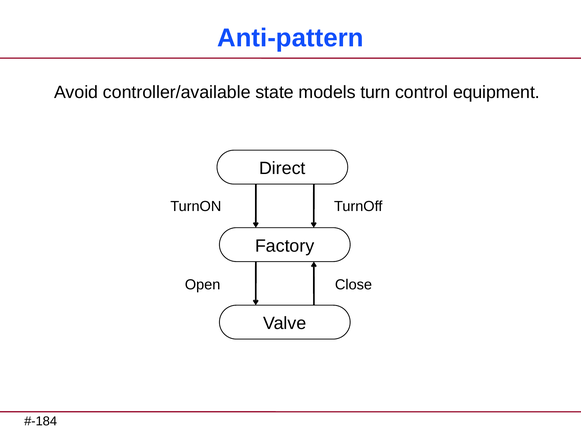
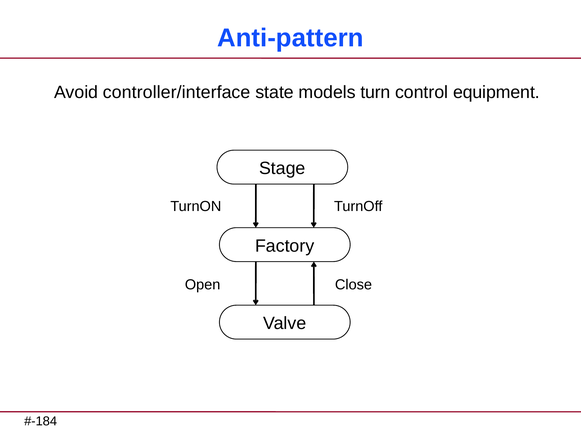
controller/available: controller/available -> controller/interface (177, 92)
Direct: Direct -> Stage (282, 168)
